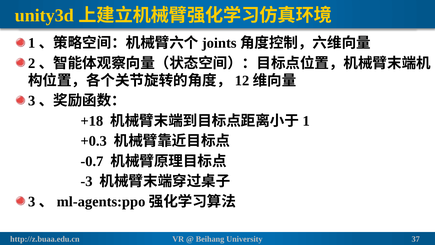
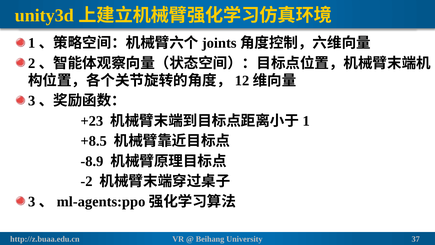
+18: +18 -> +23 (92, 121)
+0.3: +0.3 -> +8.5 (94, 141)
-0.7: -0.7 -> -8.9 (92, 161)
-3: -3 -> -2 (86, 181)
